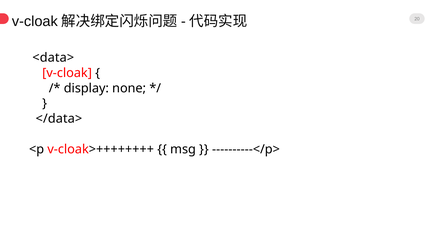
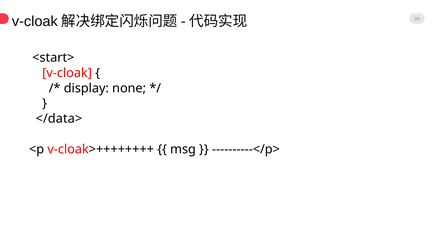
<data>: <data> -> <start> (53, 58)
